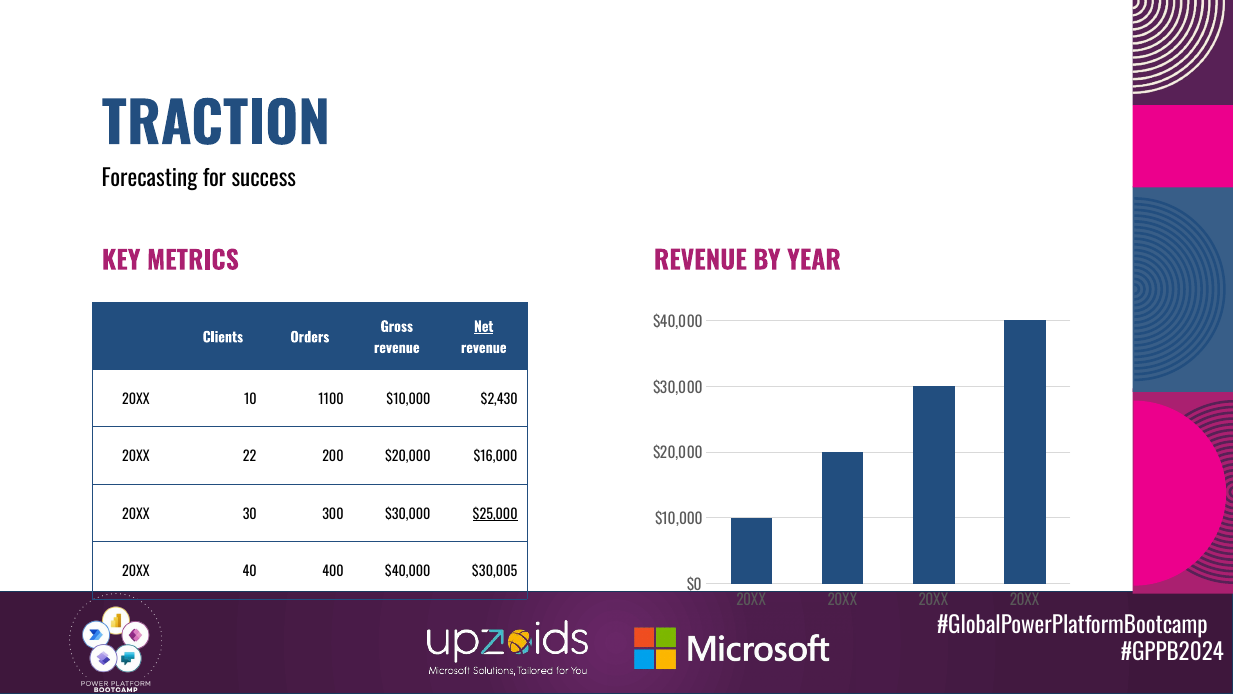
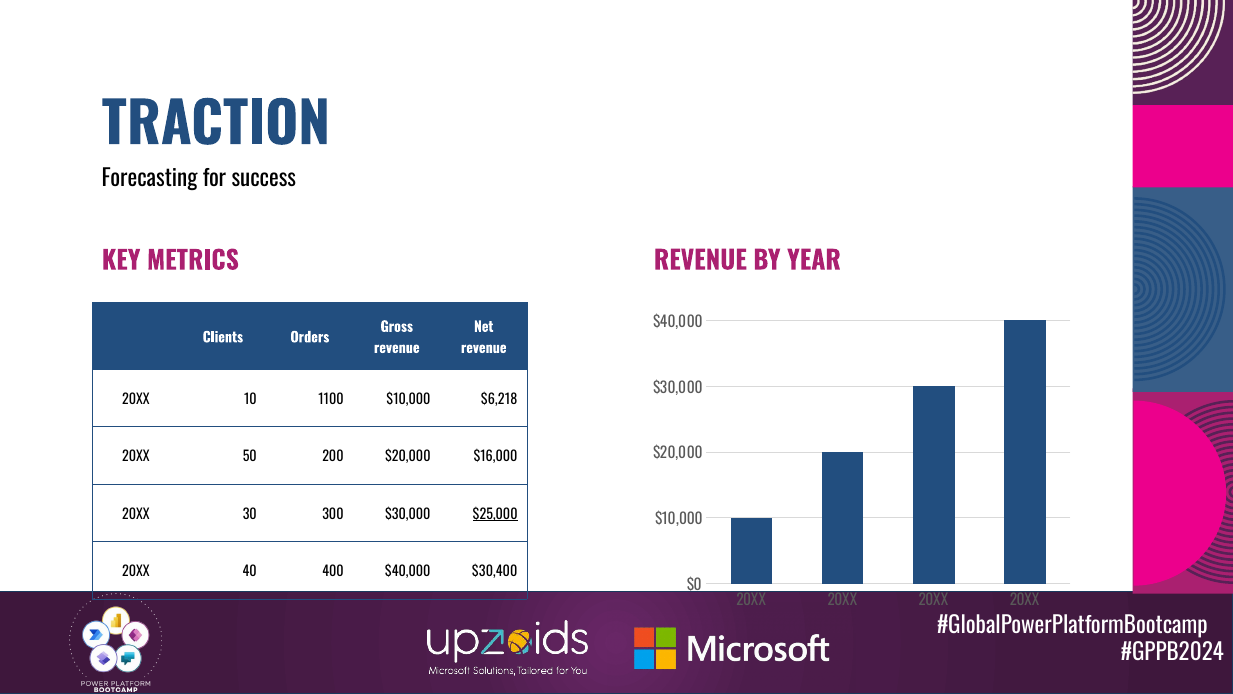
Net underline: present -> none (484, 327)
$2,430: $2,430 -> $6,218 (499, 399)
22: 22 -> 50 (250, 457)
$30,005: $30,005 -> $30,400 (495, 572)
